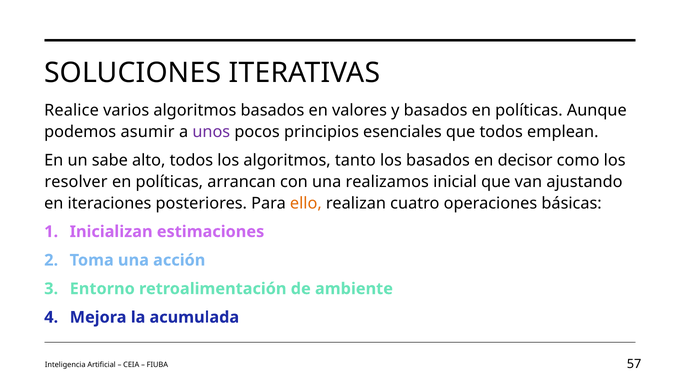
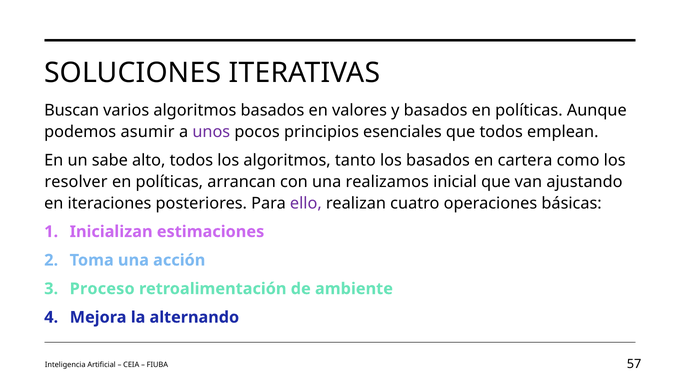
Realice: Realice -> Buscan (72, 110)
decisor: decisor -> cartera (525, 160)
ello colour: orange -> purple (306, 203)
Entorno: Entorno -> Proceso (102, 289)
acumulada: acumulada -> alternando (194, 318)
